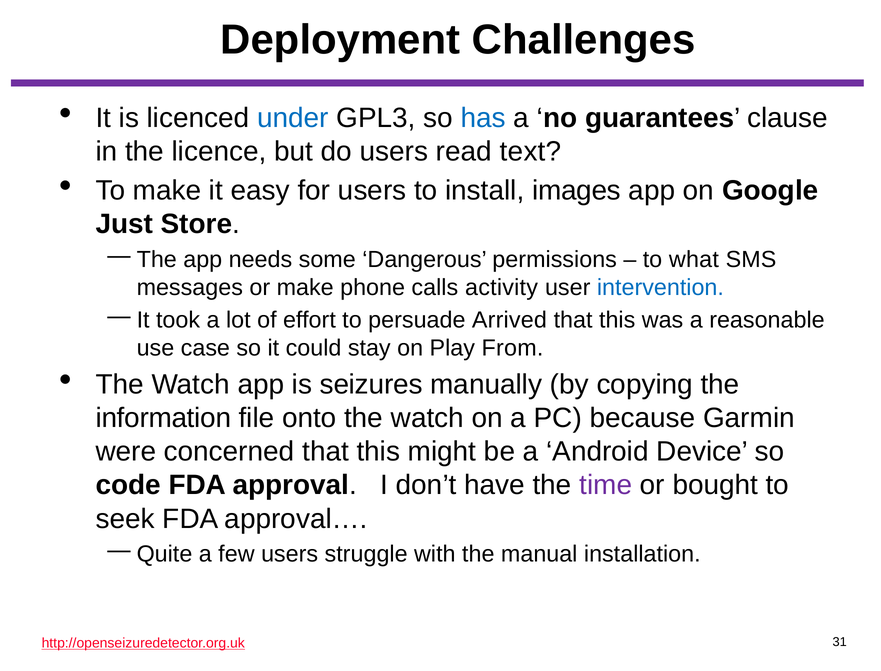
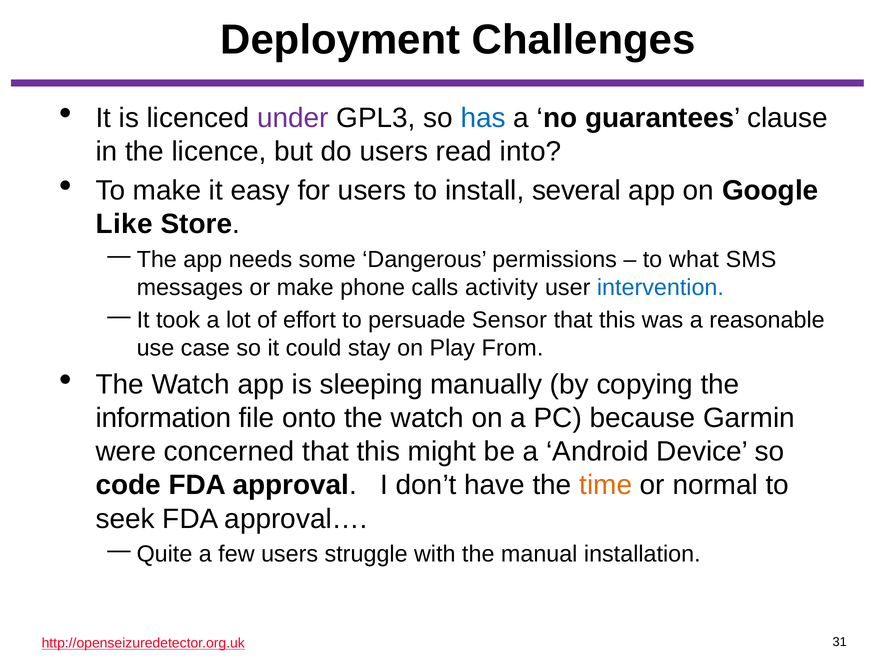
under colour: blue -> purple (293, 118)
text: text -> into (531, 152)
images: images -> several (577, 191)
Just: Just -> Like (124, 224)
Arrived: Arrived -> Sensor (509, 320)
seizures: seizures -> sleeping (371, 385)
time colour: purple -> orange (606, 485)
bought: bought -> normal (715, 485)
